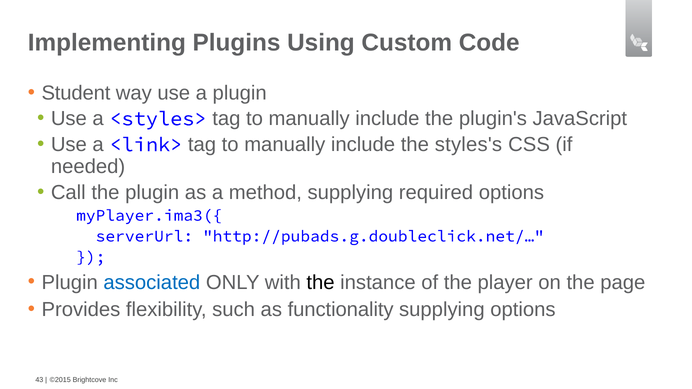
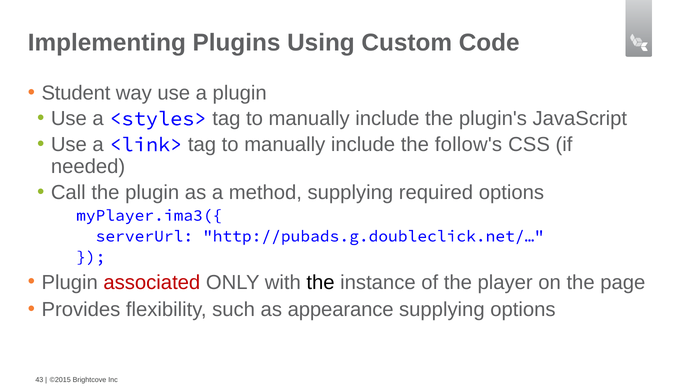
styles's: styles's -> follow's (468, 145)
associated colour: blue -> red (152, 283)
functionality: functionality -> appearance (341, 310)
